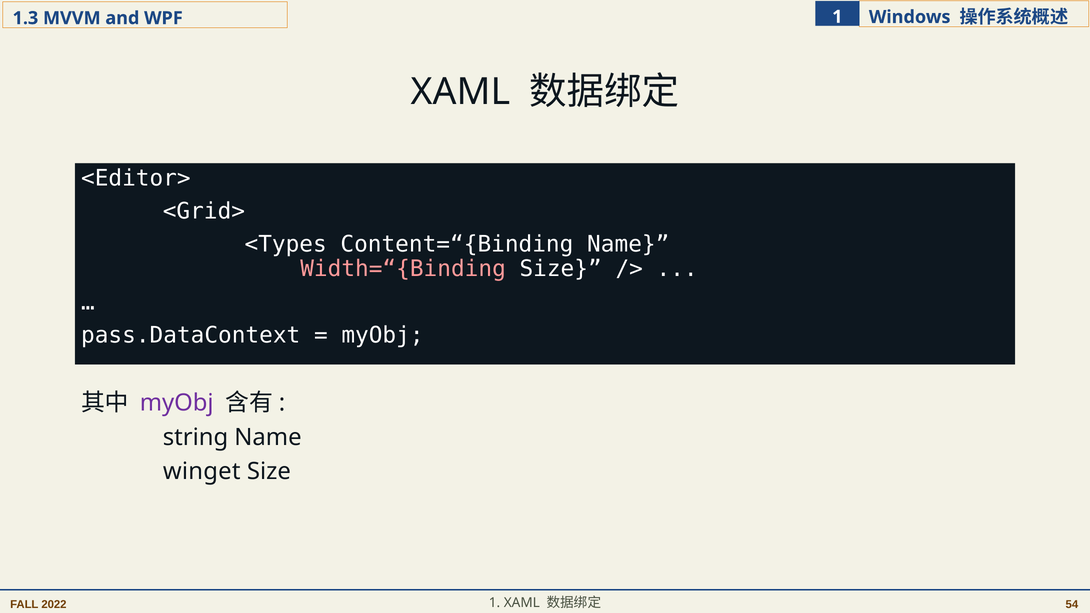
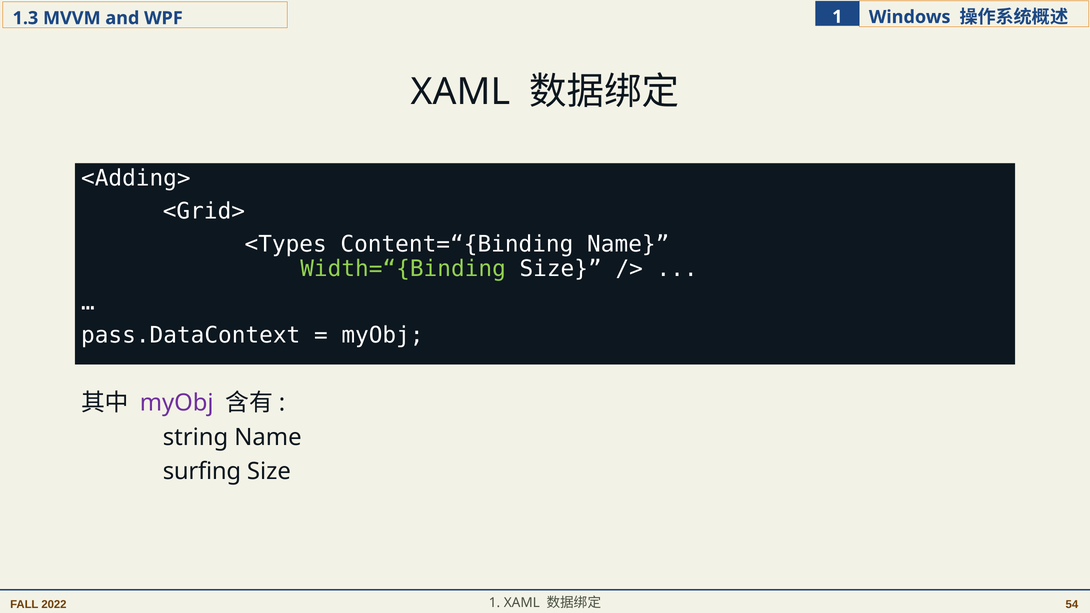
<Editor>: <Editor> -> <Adding> (136, 178)
Width=“{Binding colour: pink -> light green (403, 269)
winget: winget -> surfing (202, 472)
